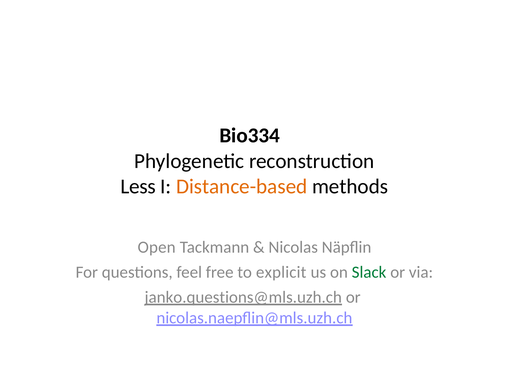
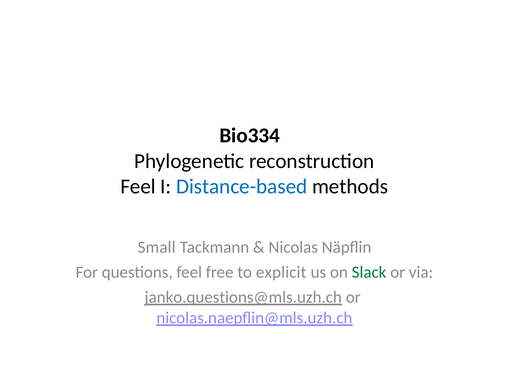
Less: Less -> Feel (138, 186)
Distance-based colour: orange -> blue (242, 186)
Open: Open -> Small (157, 247)
